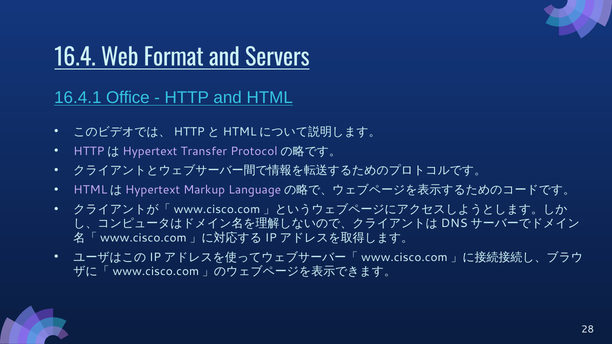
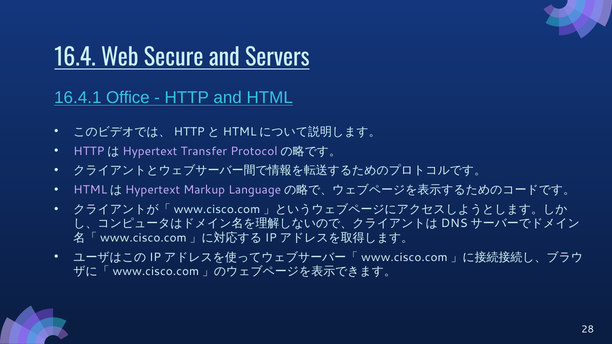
Format: Format -> Secure (174, 58)
